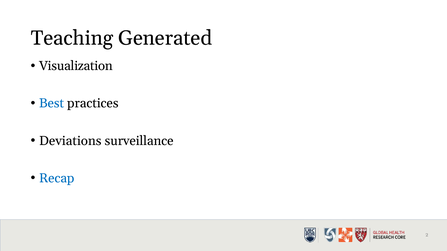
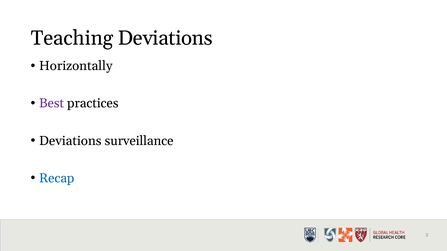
Teaching Generated: Generated -> Deviations (165, 38)
Visualization: Visualization -> Horizontally (76, 66)
Best colour: blue -> purple (52, 103)
